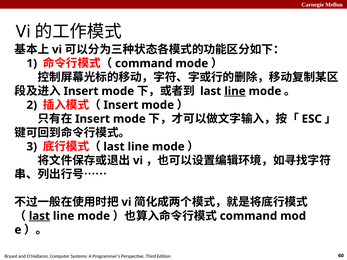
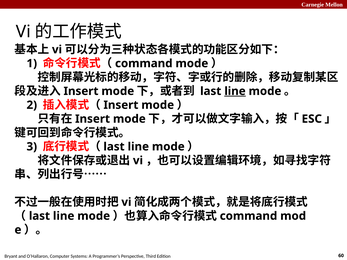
last underline: present -> none (39, 216)
